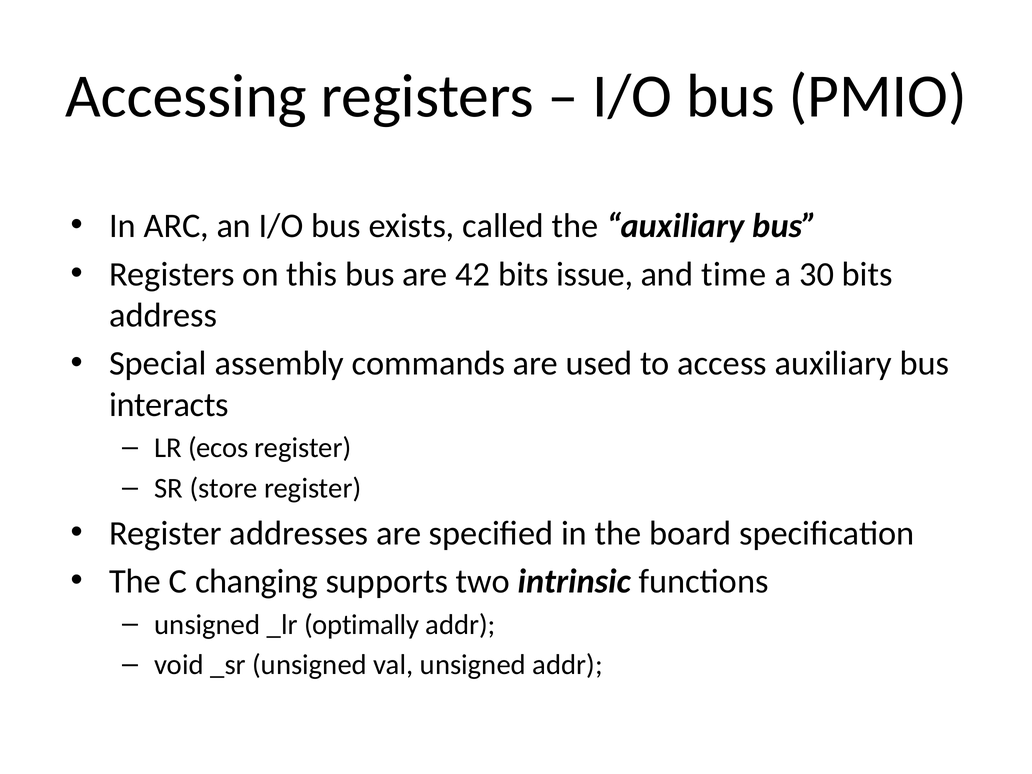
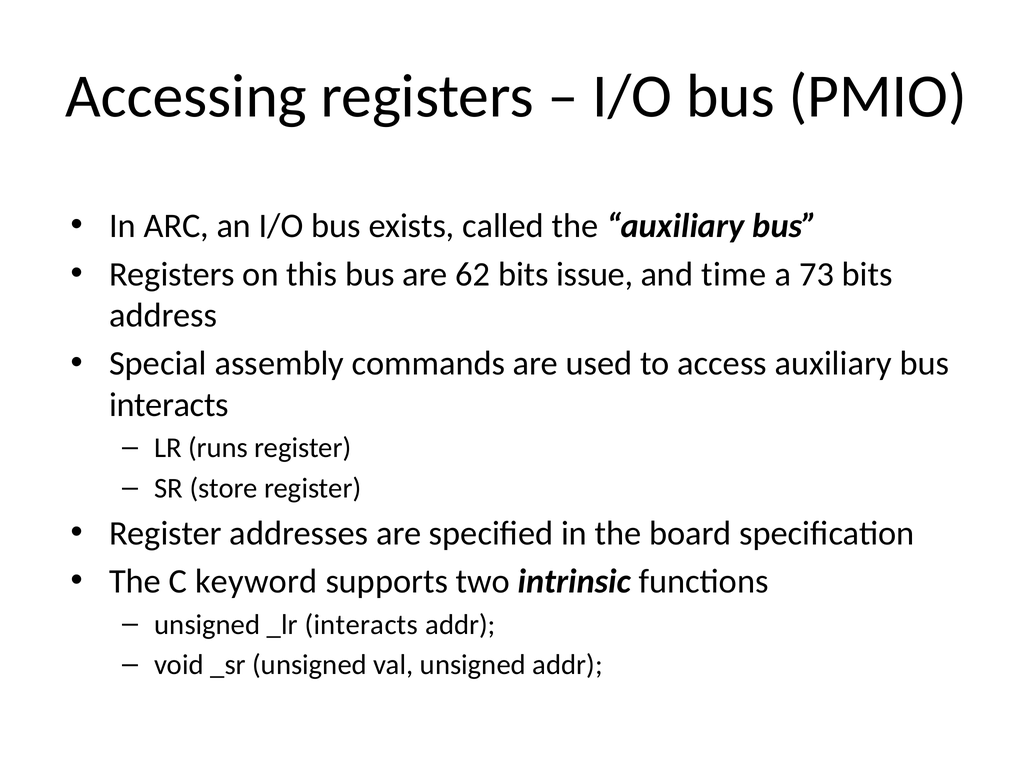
42: 42 -> 62 (473, 274)
30: 30 -> 73 (816, 274)
ecos: ecos -> runs (218, 448)
changing: changing -> keyword (256, 581)
_lr optimally: optimally -> interacts (361, 625)
